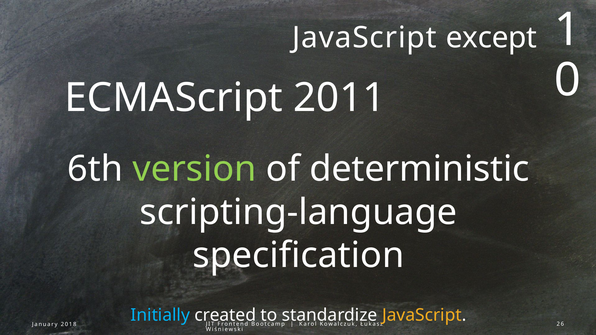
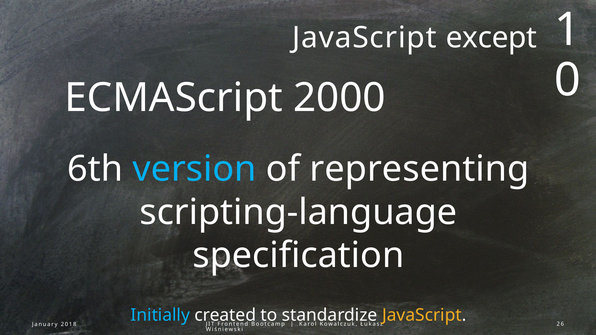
2011: 2011 -> 2000 (339, 98)
version colour: light green -> light blue (195, 169)
deterministic: deterministic -> representing (419, 169)
